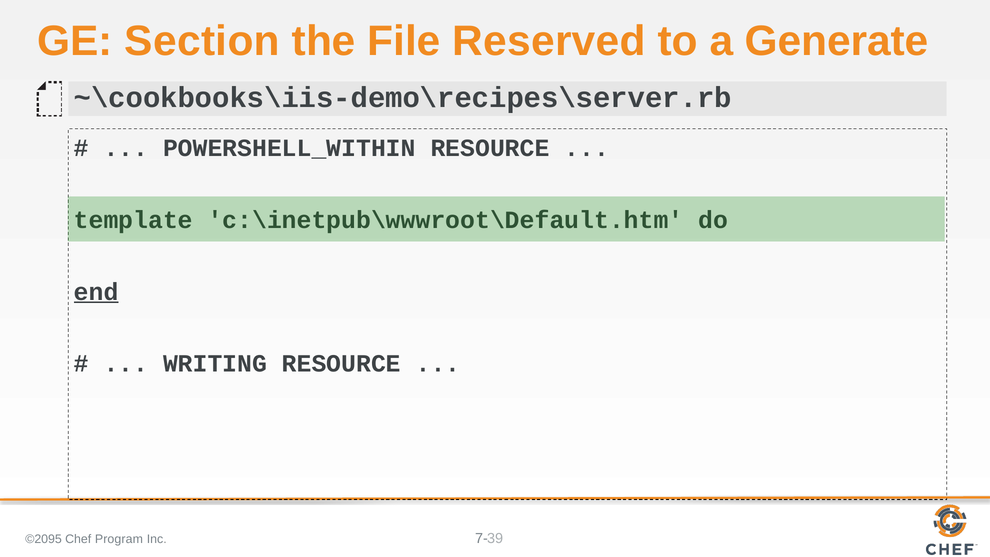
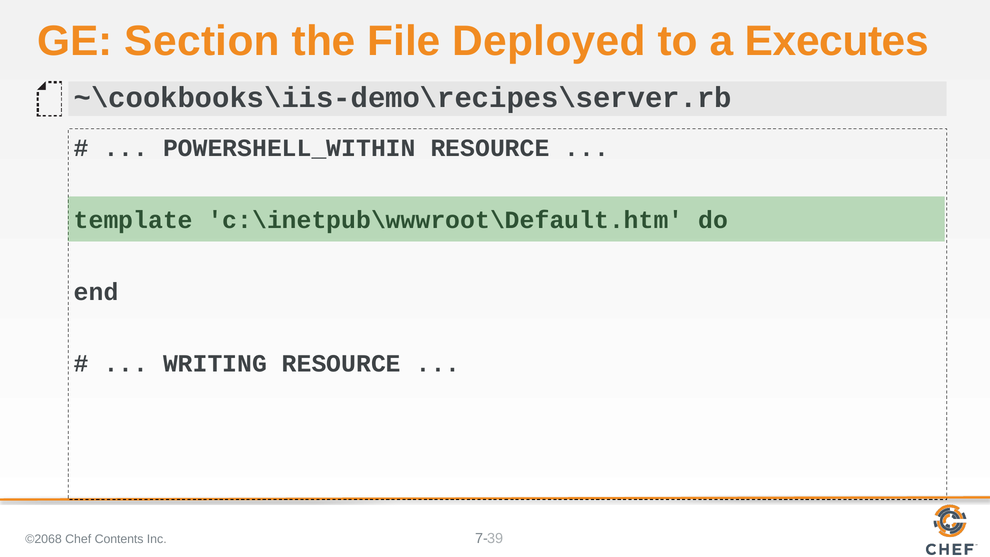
Reserved: Reserved -> Deployed (549, 41)
Generate: Generate -> Executes (837, 41)
end underline: present -> none (96, 292)
©2095: ©2095 -> ©2068 (44, 539)
Program: Program -> Contents (119, 539)
